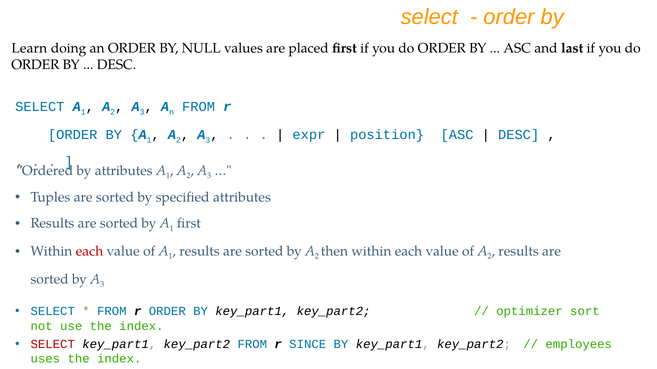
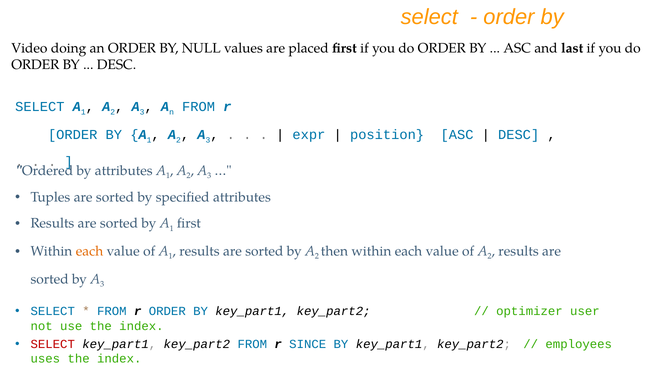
Learn: Learn -> Video (29, 48)
each colour: red -> orange (90, 251)
sort: sort -> user (585, 312)
